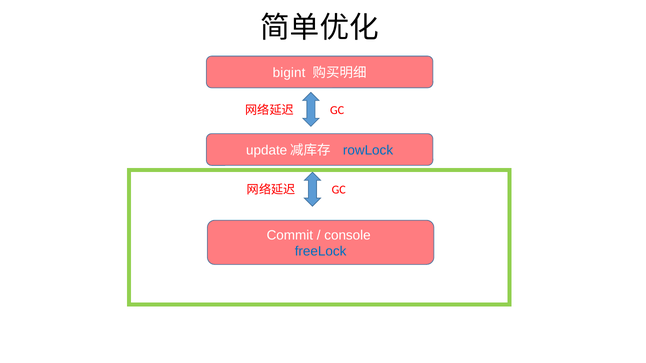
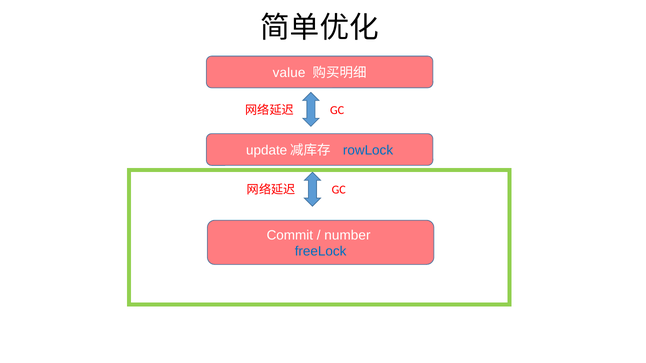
bigint: bigint -> value (289, 73)
console: console -> number (347, 235)
